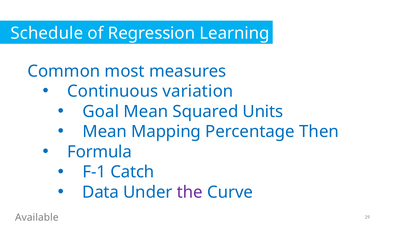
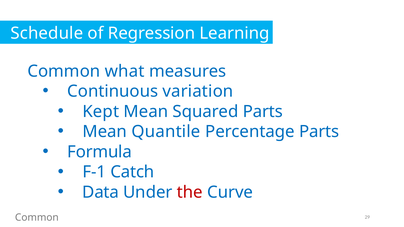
most: most -> what (125, 71)
Goal: Goal -> Kept (101, 112)
Squared Units: Units -> Parts (263, 112)
Mapping: Mapping -> Quantile (166, 132)
Percentage Then: Then -> Parts (319, 132)
the colour: purple -> red (190, 192)
Available: Available -> Common (37, 218)
